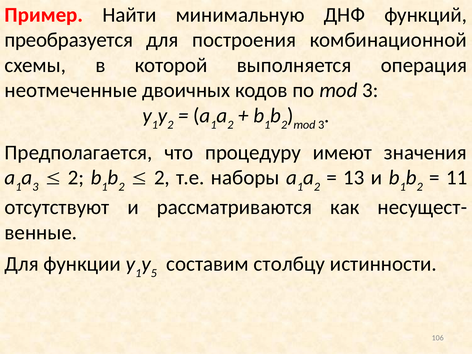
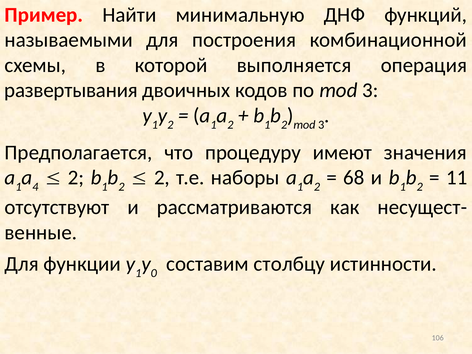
преобразуется: преобразуется -> называемыми (69, 40)
неотмеченные: неотмеченные -> развертывания (71, 90)
3: 3 -> 4 (35, 187)
13: 13 -> 68 (354, 178)
5: 5 -> 0 (154, 273)
